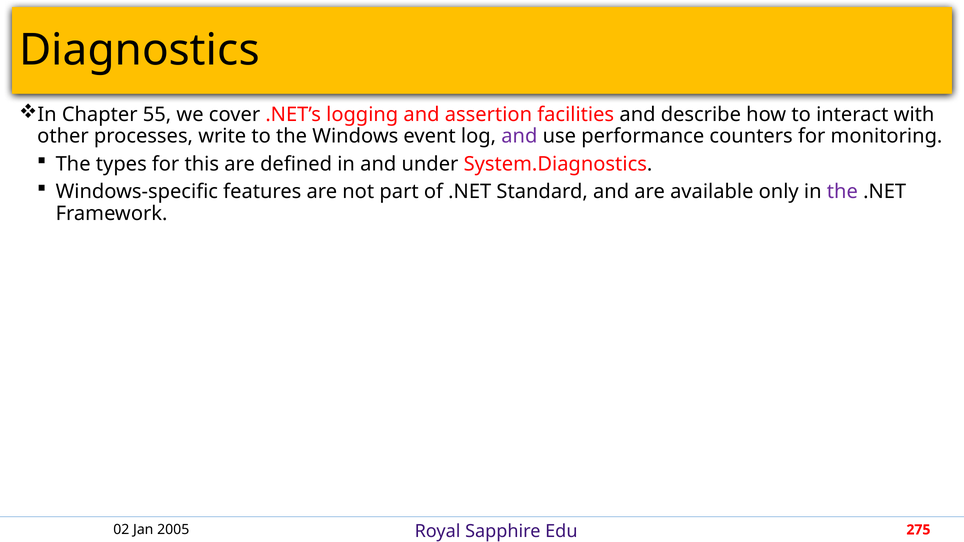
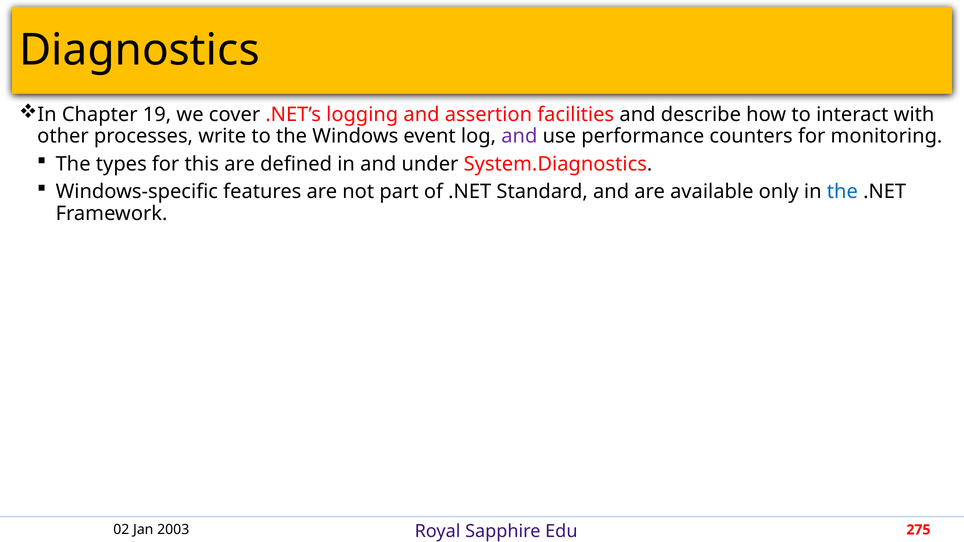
55: 55 -> 19 (157, 115)
the colour: purple -> blue (842, 192)
2005: 2005 -> 2003 (173, 530)
